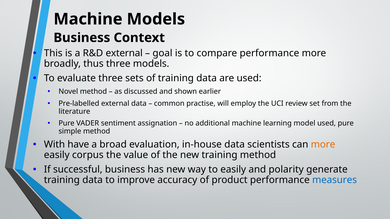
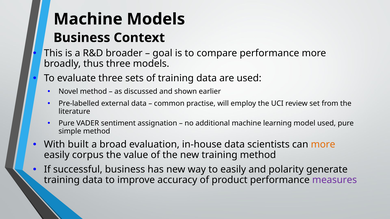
R&D external: external -> broader (124, 53)
have: have -> built (78, 145)
measures colour: blue -> purple (335, 180)
